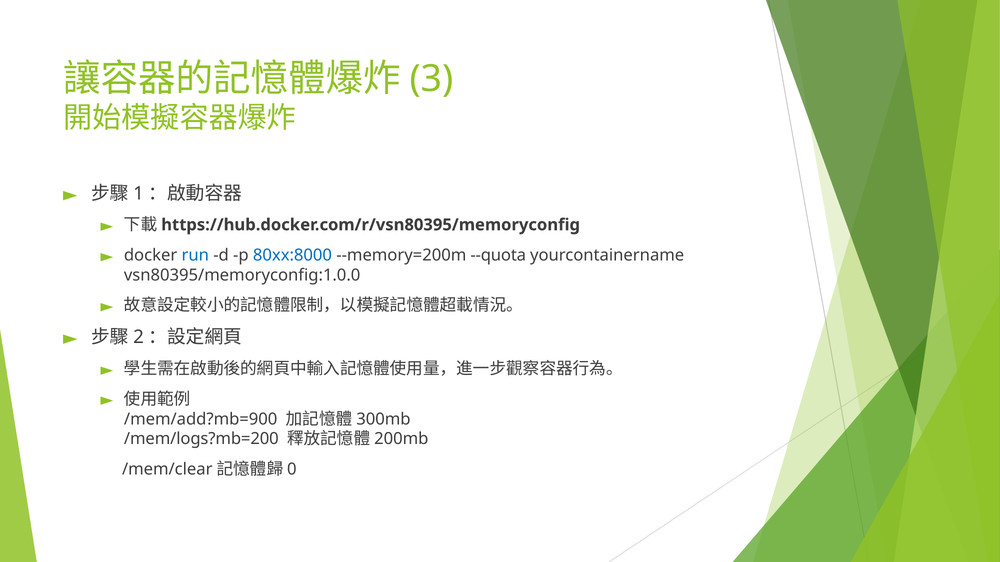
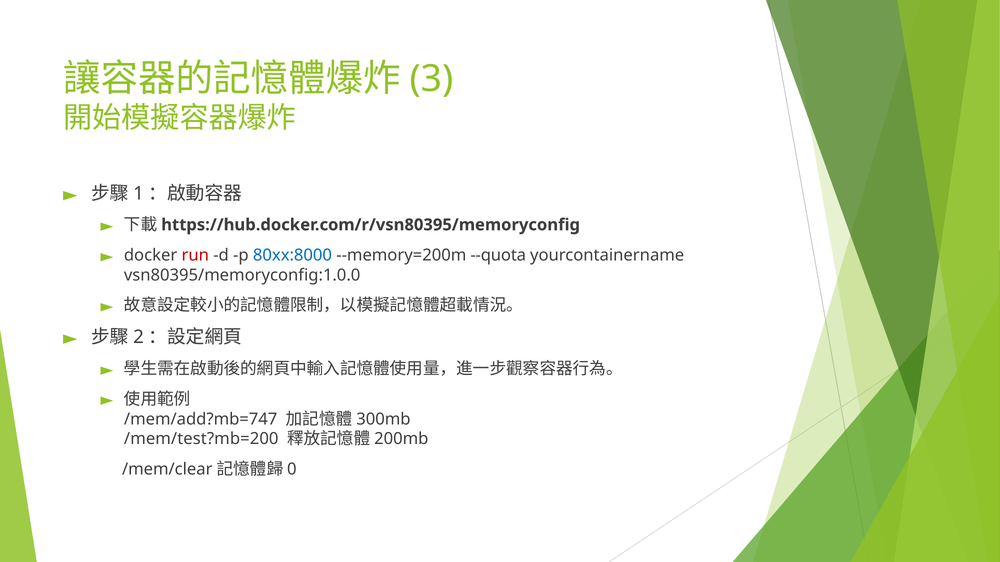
run colour: blue -> red (195, 255)
/mem/add?mb=900: /mem/add?mb=900 -> /mem/add?mb=747 (201, 419)
/mem/logs?mb=200: /mem/logs?mb=200 -> /mem/test?mb=200 (201, 439)
